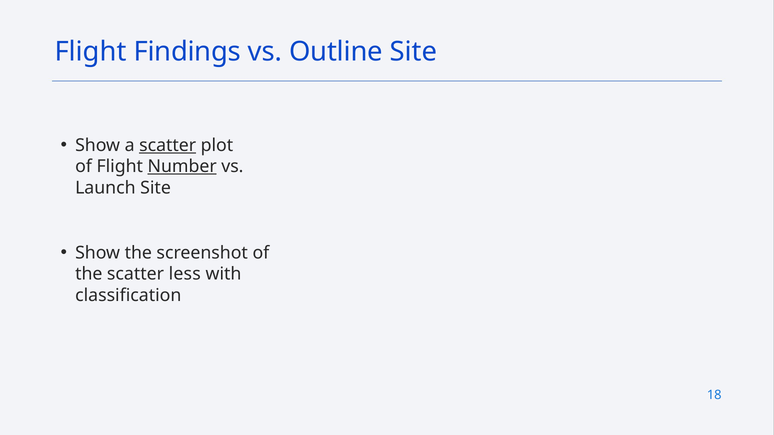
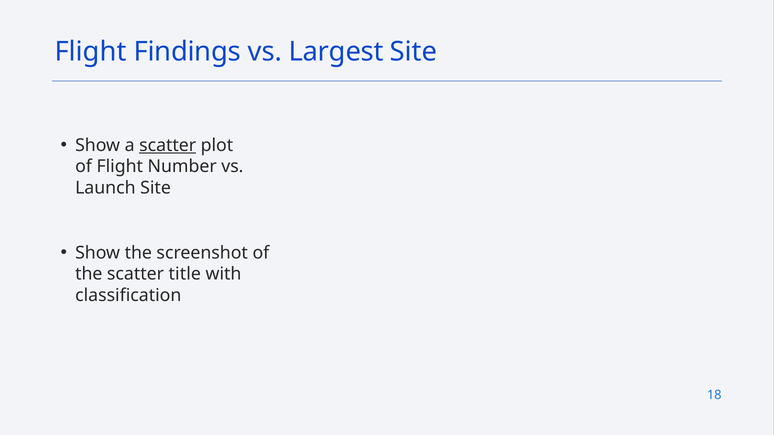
Outline: Outline -> Largest (336, 52)
Number underline: present -> none (182, 167)
less: less -> title (185, 274)
